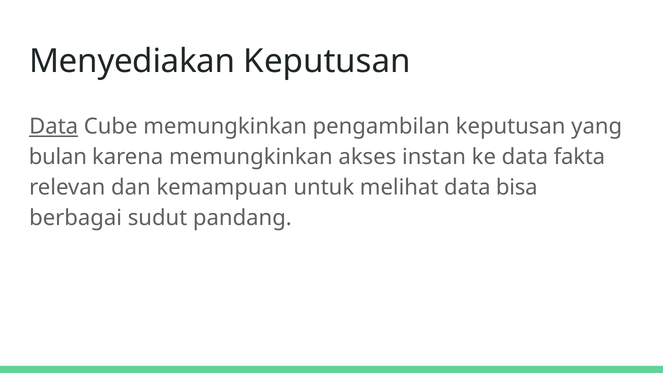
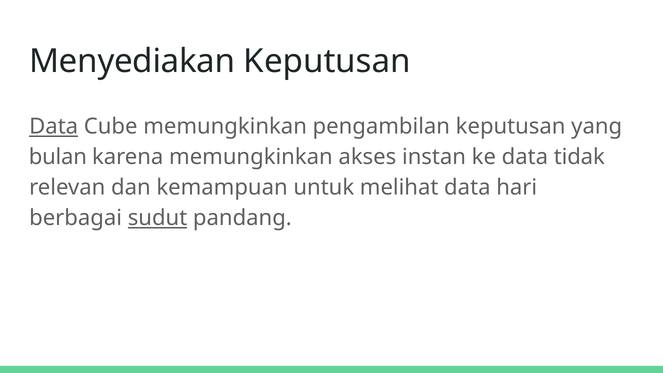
fakta: fakta -> tidak (579, 157)
bisa: bisa -> hari (517, 188)
sudut underline: none -> present (158, 218)
